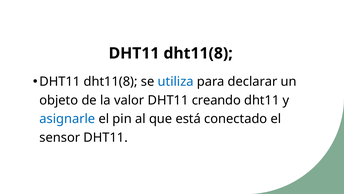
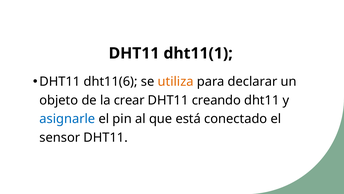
dht11(8: dht11(8 -> dht11(1 (198, 53)
dht11(8: dht11(8 -> dht11(6 (111, 82)
utiliza colour: blue -> orange (176, 82)
valor: valor -> crear (129, 100)
